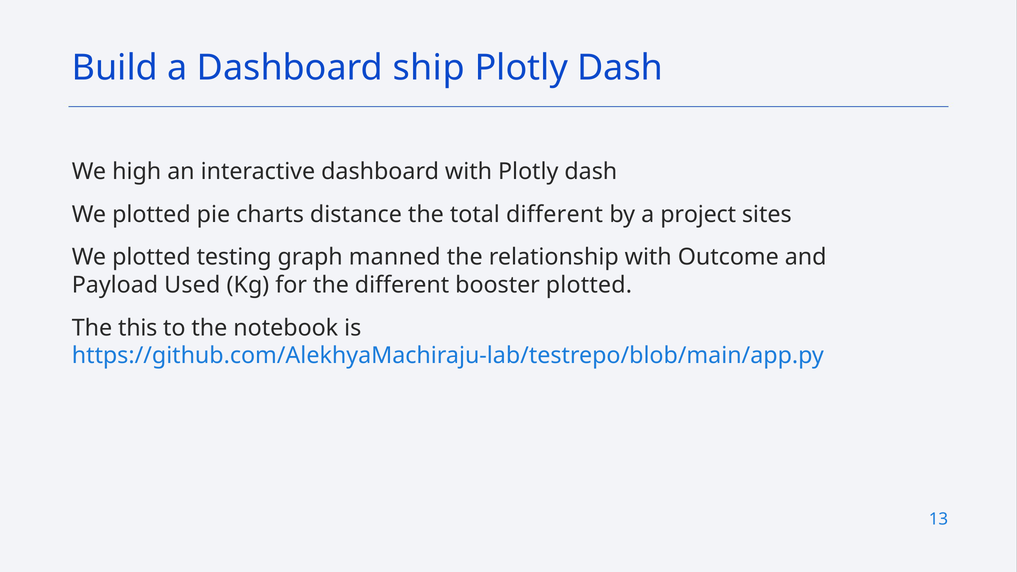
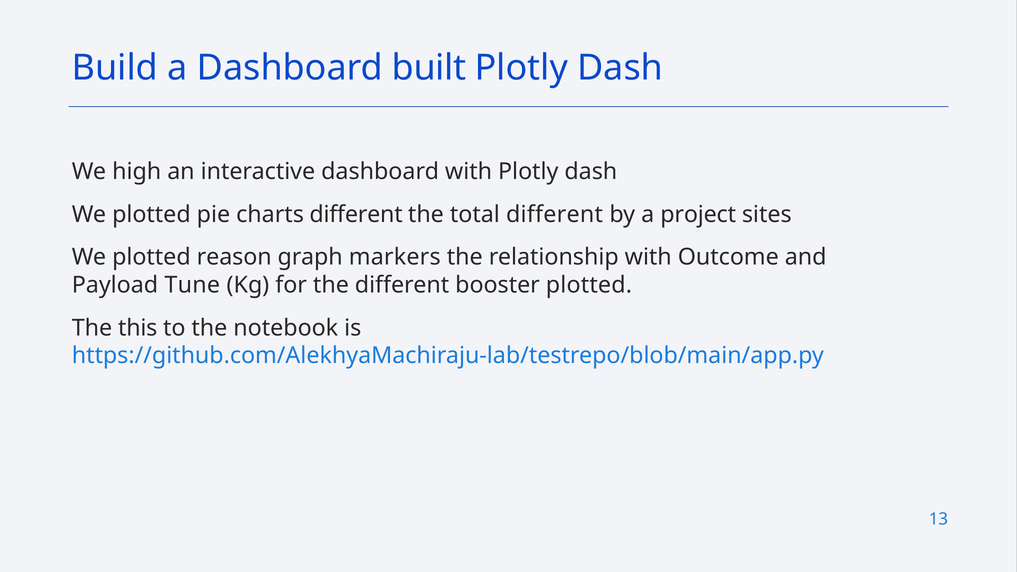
ship: ship -> built (429, 68)
charts distance: distance -> different (356, 214)
testing: testing -> reason (234, 257)
manned: manned -> markers (395, 257)
Used: Used -> Tune (192, 285)
